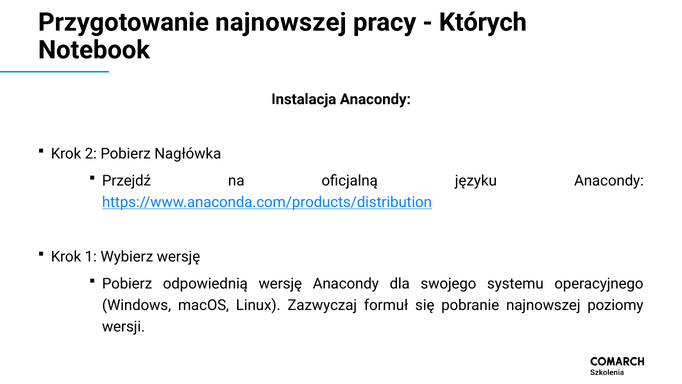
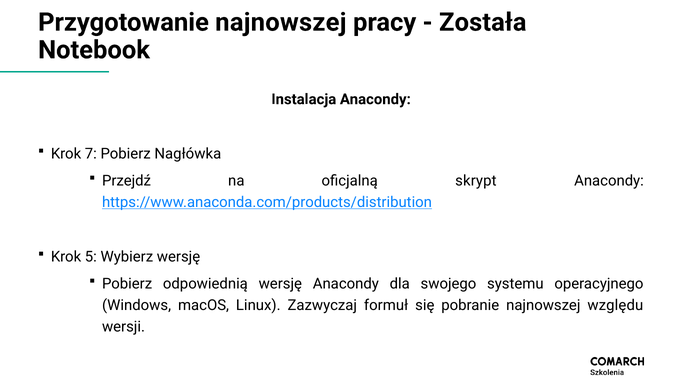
Których: Których -> Została (483, 22)
2: 2 -> 7 (91, 153)
języku: języku -> skrypt (476, 181)
1: 1 -> 5 (91, 256)
poziomy: poziomy -> względu (615, 305)
